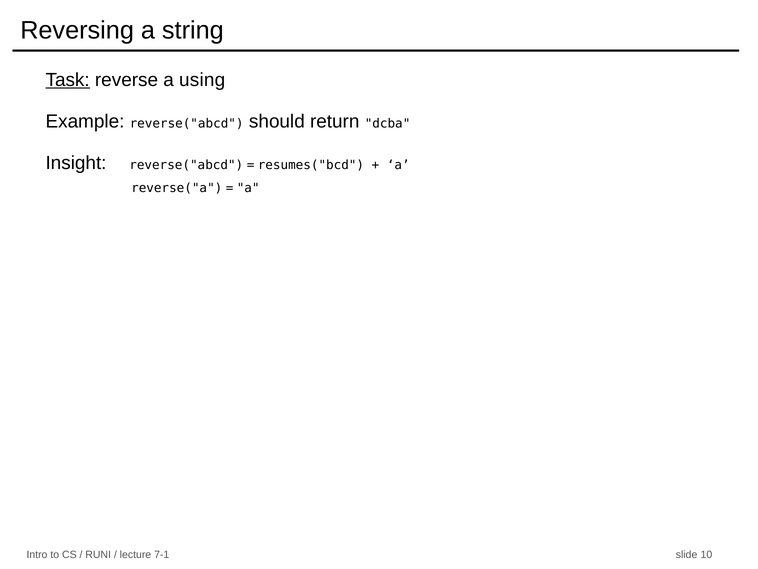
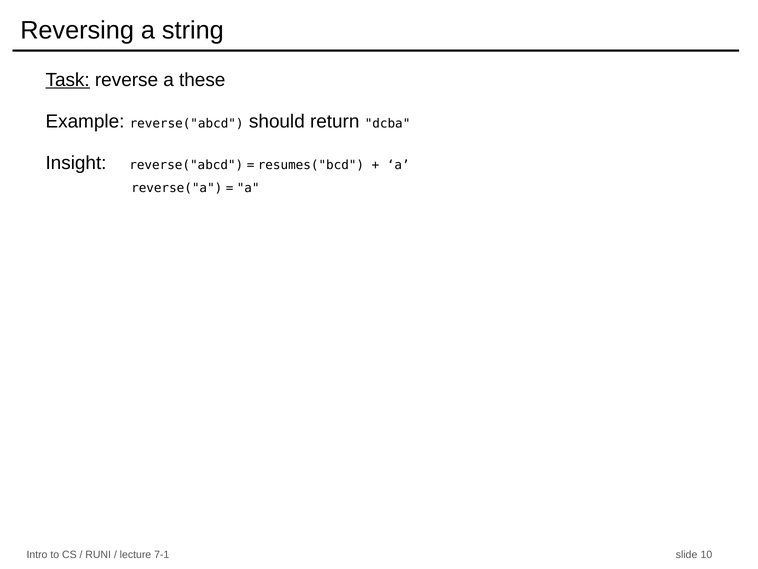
using: using -> these (202, 80)
